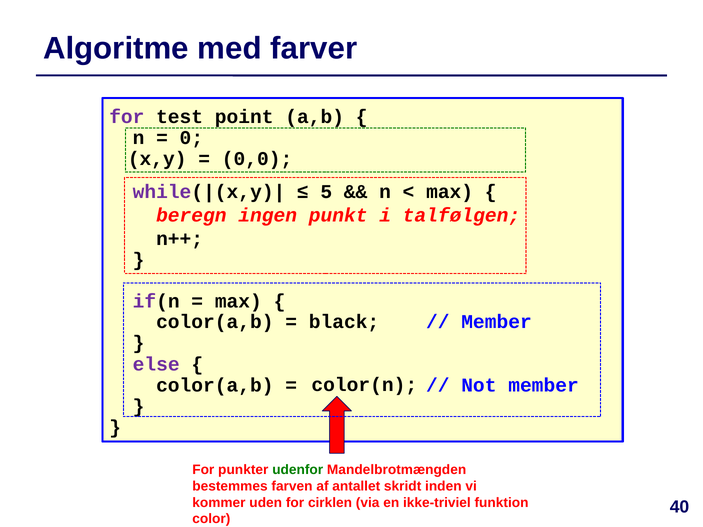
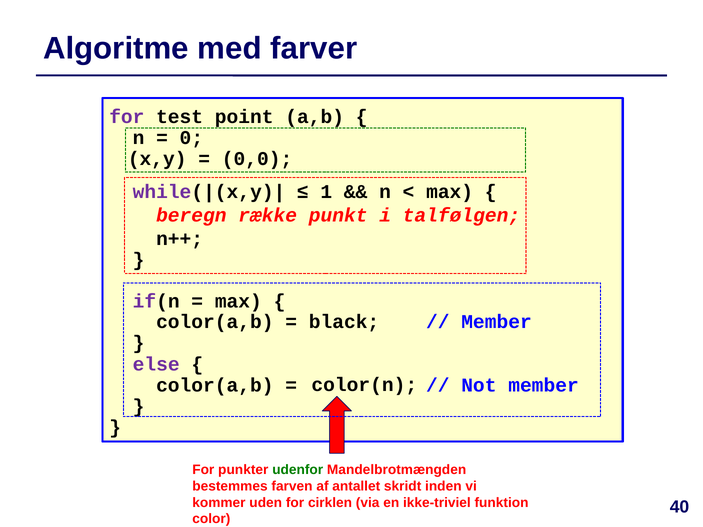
5: 5 -> 1 (326, 192)
ingen: ingen -> række (268, 216)
